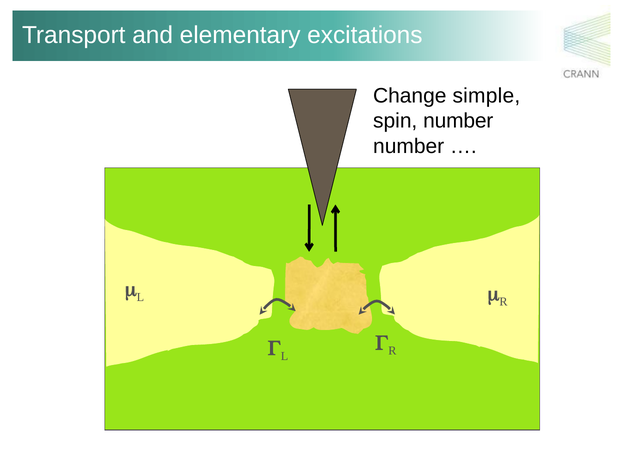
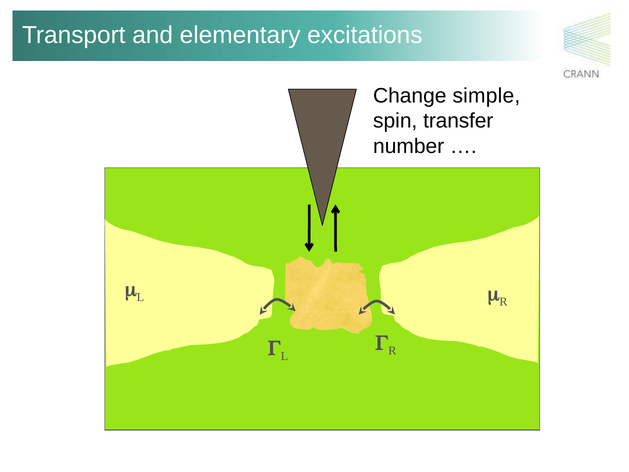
spin number: number -> transfer (458, 121)
